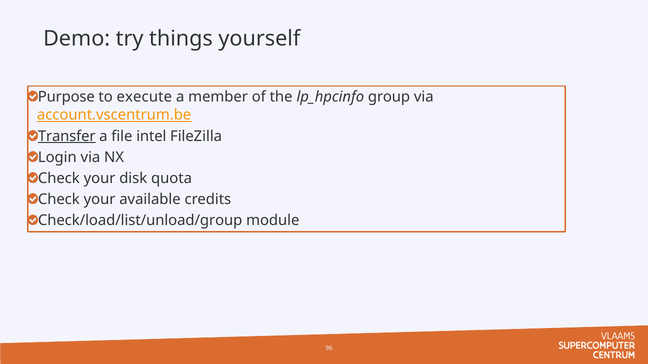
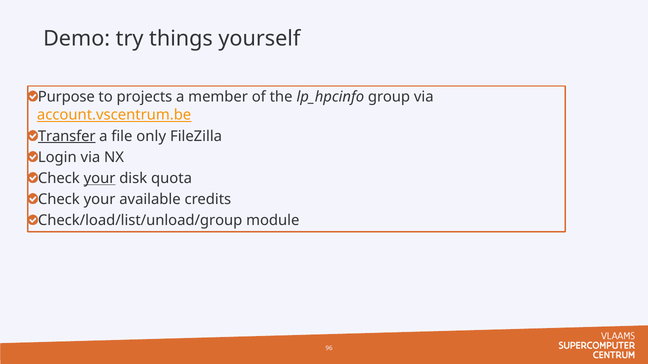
execute: execute -> projects (144, 97)
intel: intel -> only (151, 136)
your underline: none -> present (100, 179)
